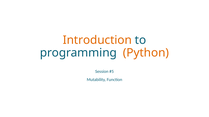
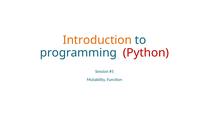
Python colour: orange -> red (146, 53)
